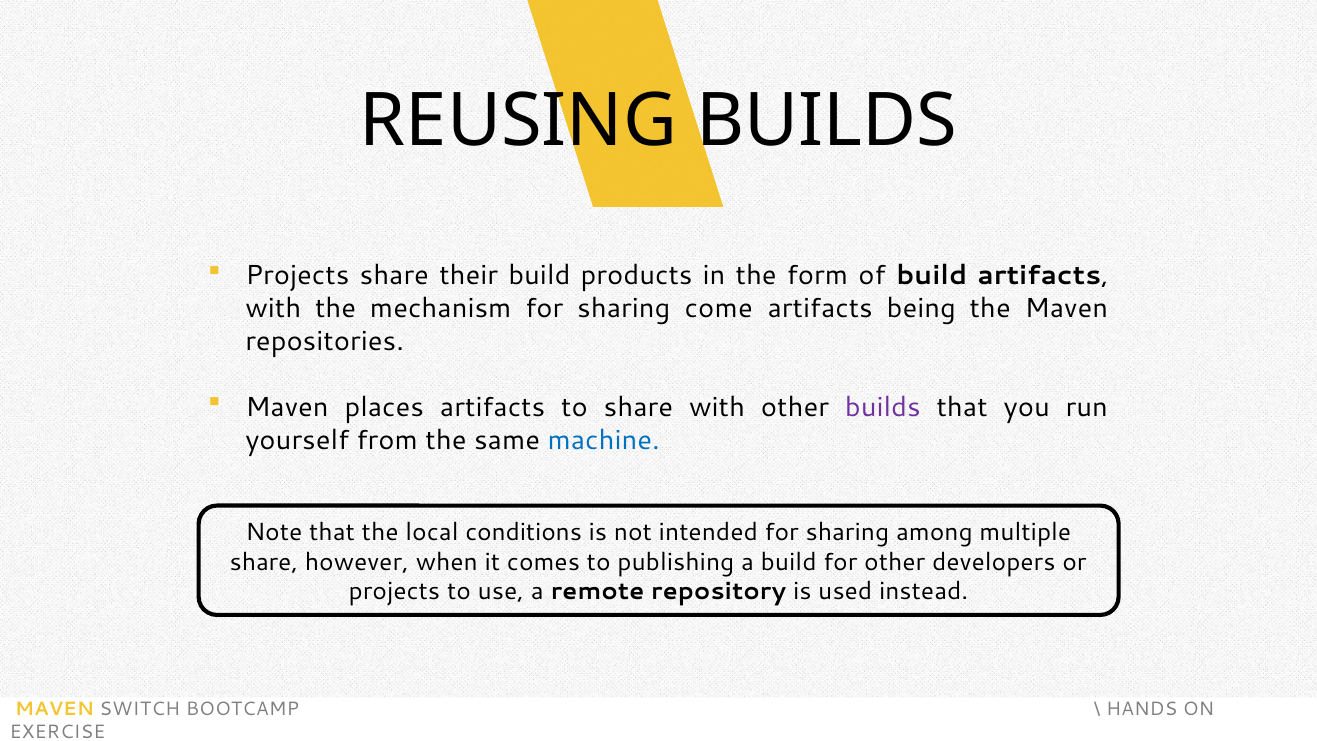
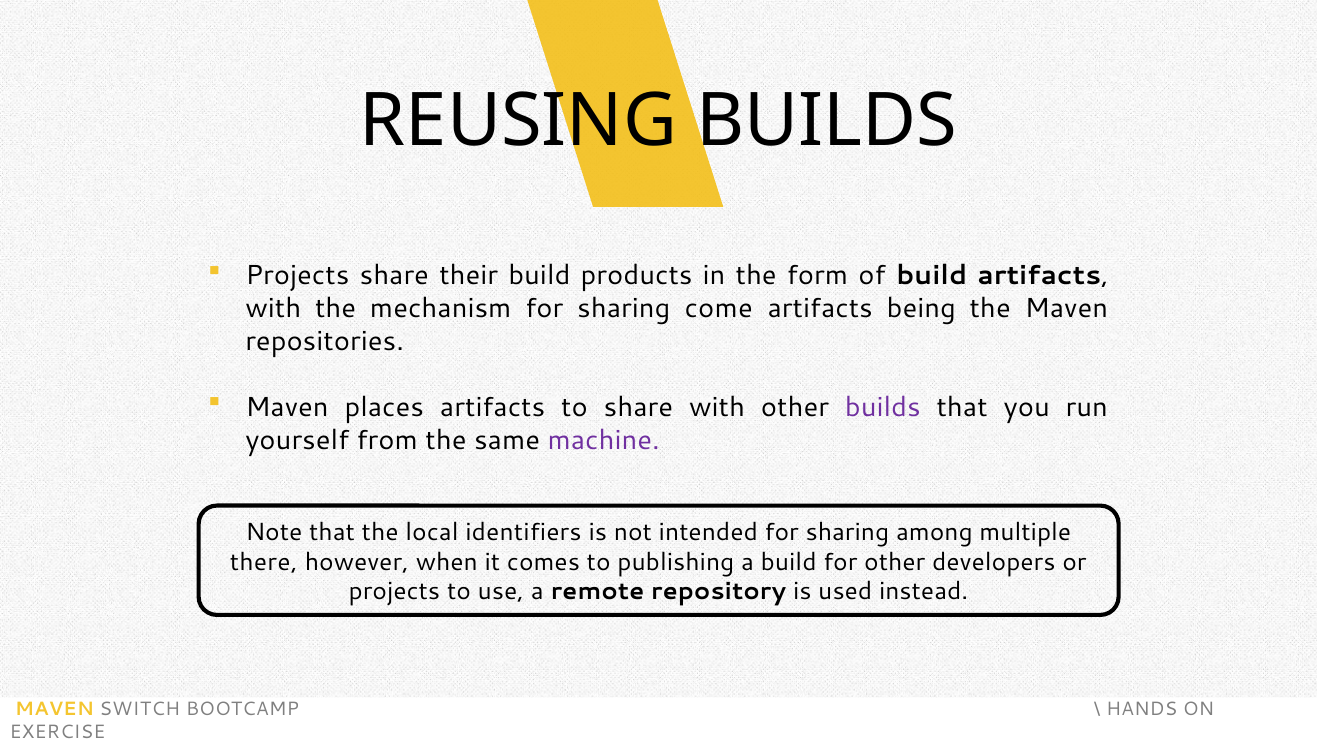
machine colour: blue -> purple (604, 440)
conditions: conditions -> identifiers (524, 532)
share: share -> there (264, 562)
